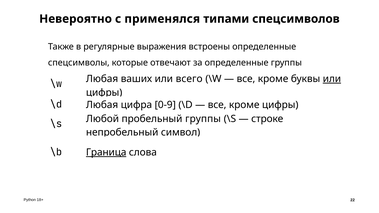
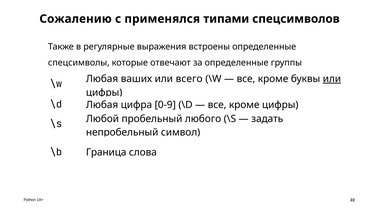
Невероятно: Невероятно -> Сожалению (76, 19)
пробельный группы: группы -> любого (203, 119)
строке: строке -> задать (267, 119)
Граница underline: present -> none (106, 152)
